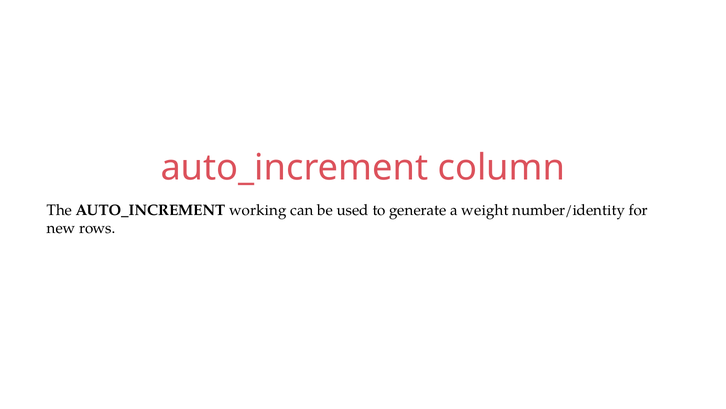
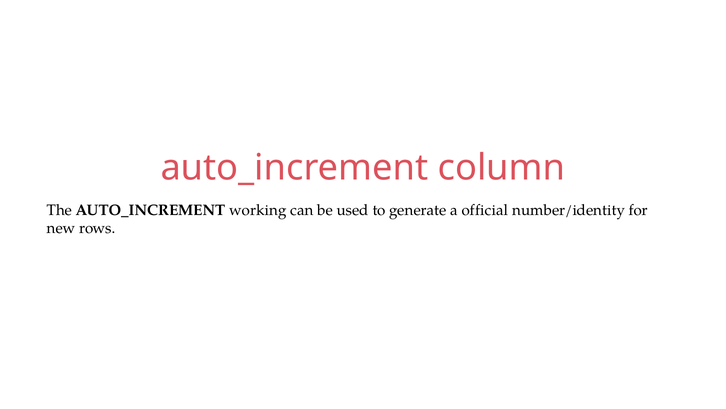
weight: weight -> official (485, 210)
